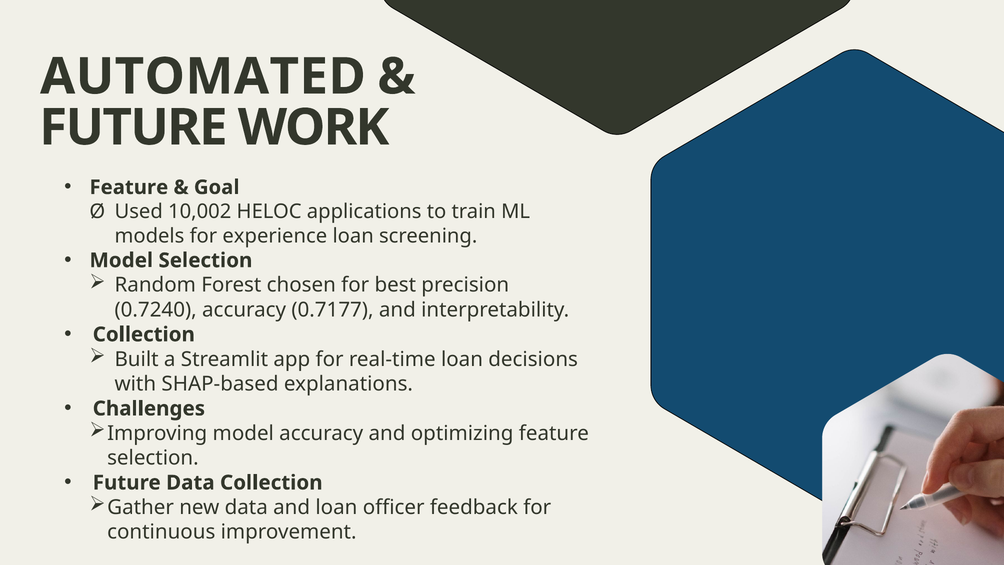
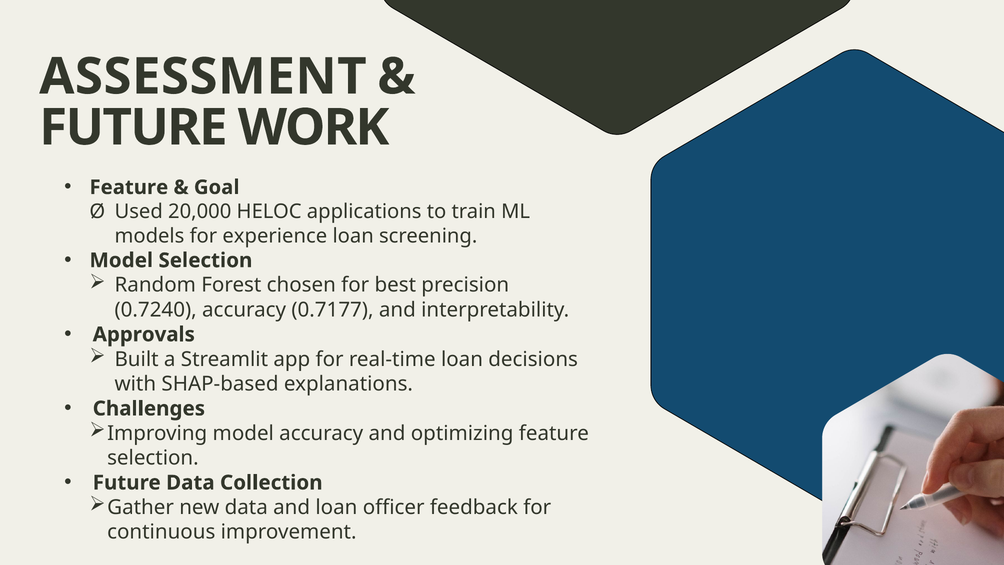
AUTOMATED: AUTOMATED -> ASSESSMENT (203, 77)
10,002: 10,002 -> 20,000 (200, 212)
Collection: Collection -> Approvals (144, 334)
